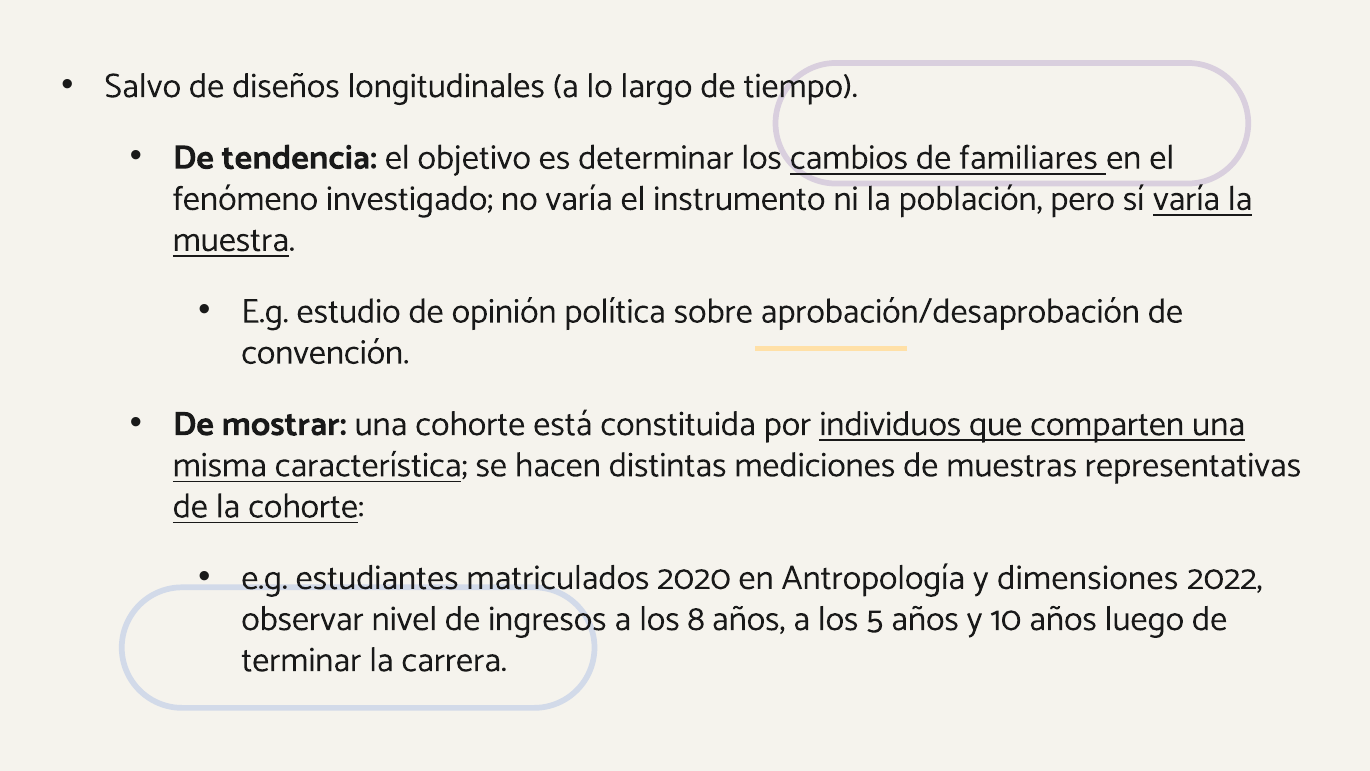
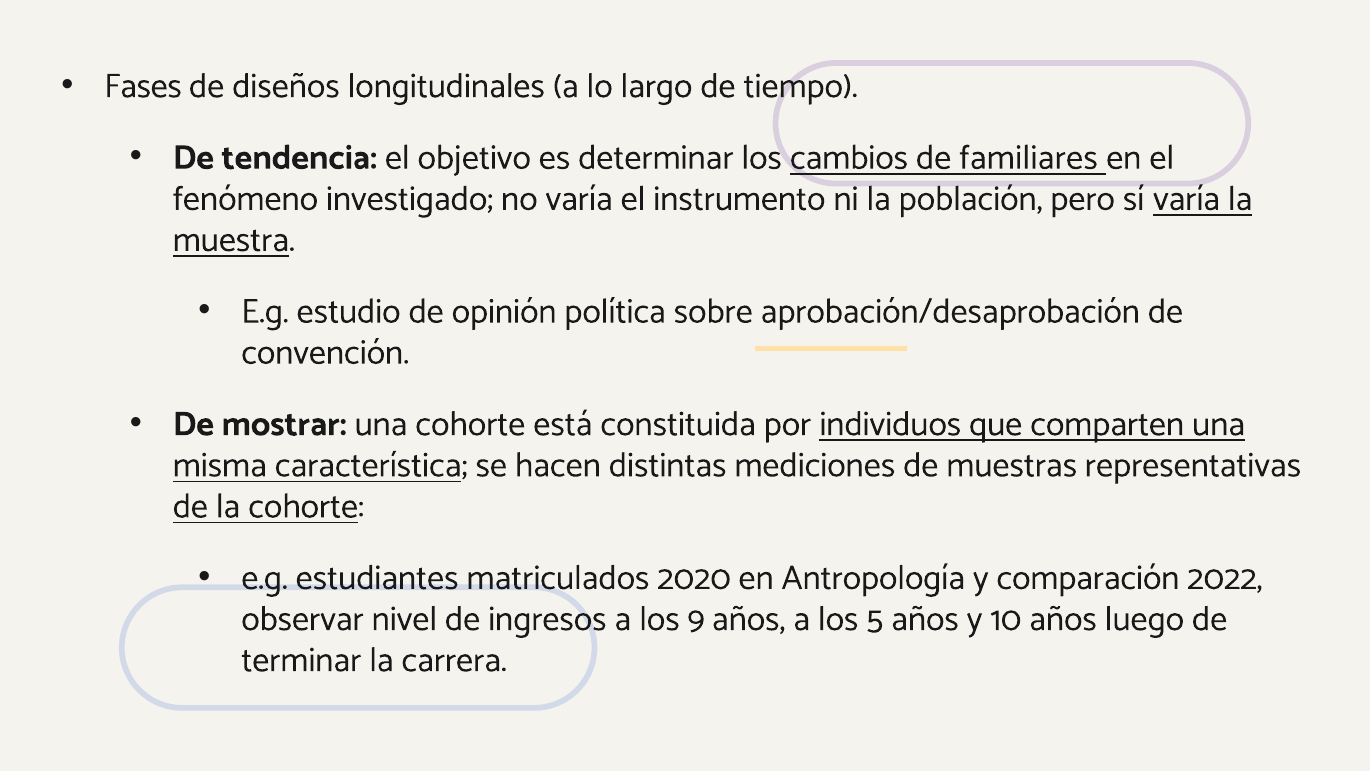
Salvo: Salvo -> Fases (143, 86)
dimensiones: dimensiones -> comparación (1088, 577)
8: 8 -> 9 (696, 619)
